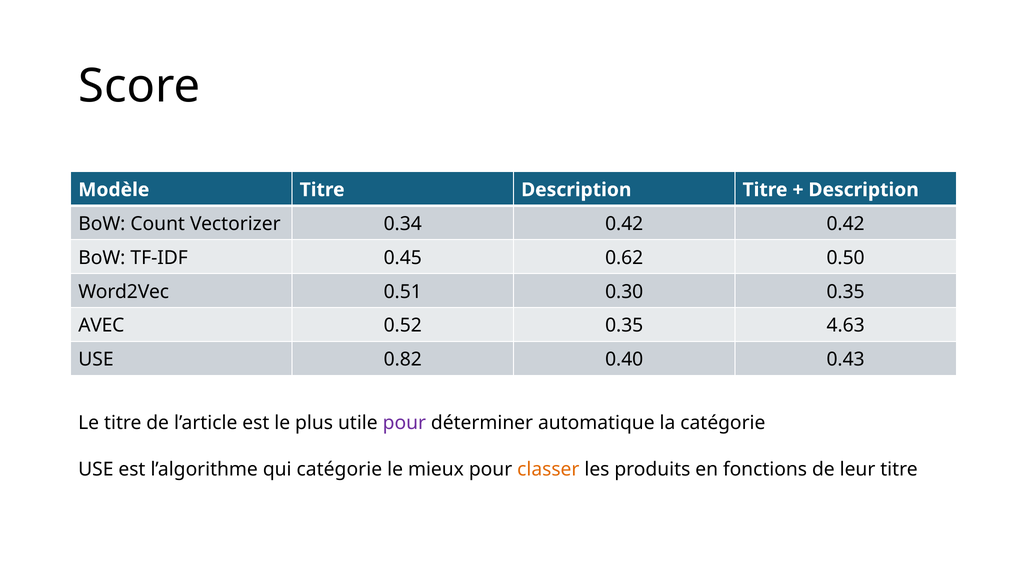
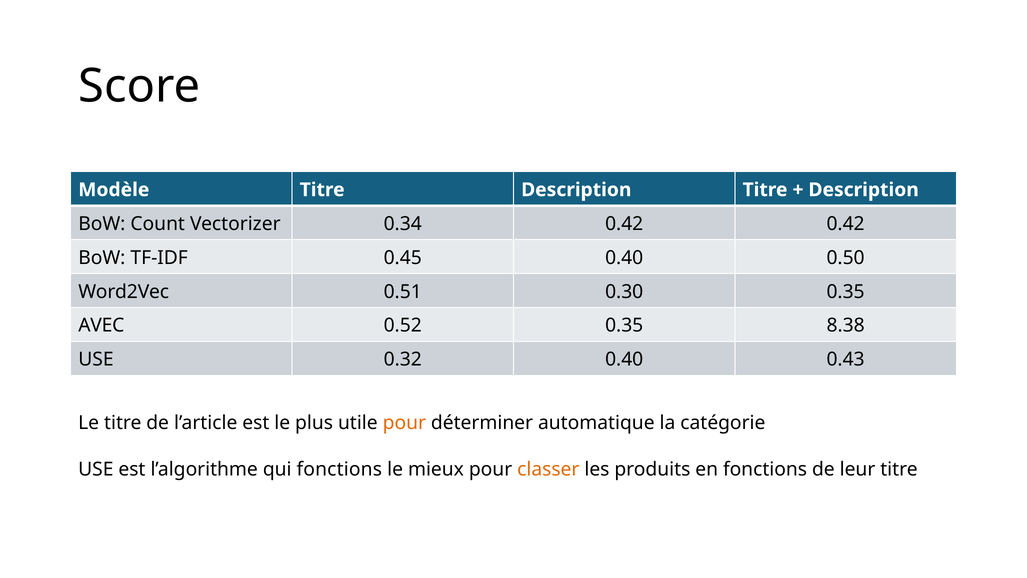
0.45 0.62: 0.62 -> 0.40 (624, 258)
4.63: 4.63 -> 8.38 (846, 325)
0.82: 0.82 -> 0.32 (403, 359)
pour colour: purple -> orange (404, 423)
qui catégorie: catégorie -> fonctions (339, 469)
